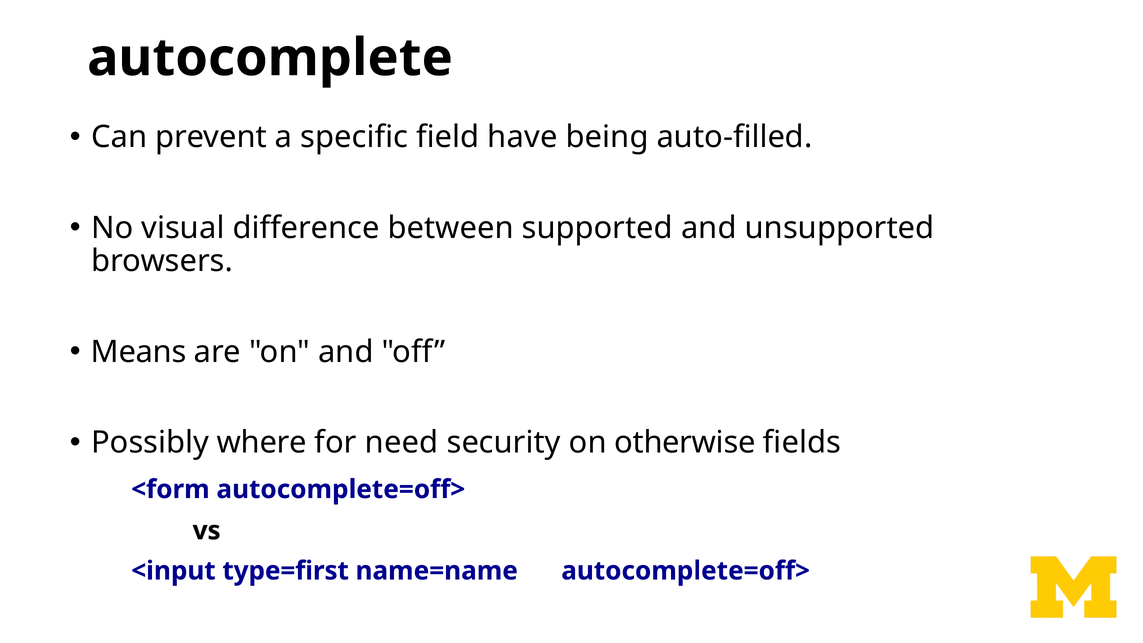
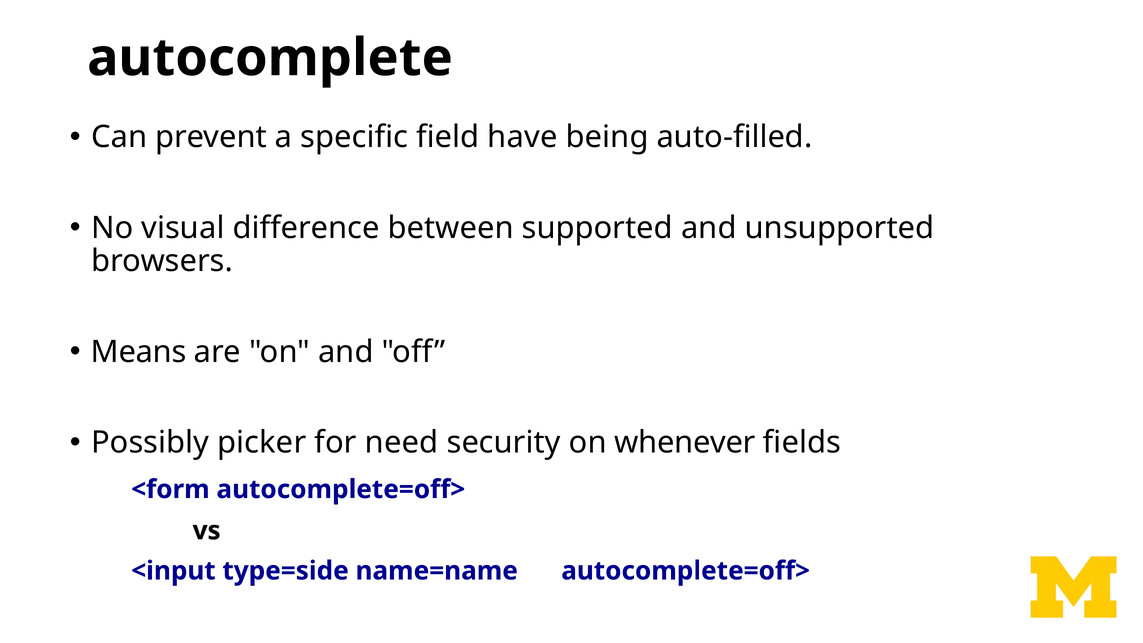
where: where -> picker (262, 443)
otherwise: otherwise -> whenever (685, 443)
type=first: type=first -> type=side (286, 571)
